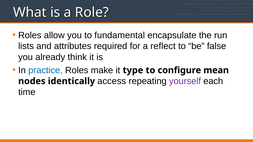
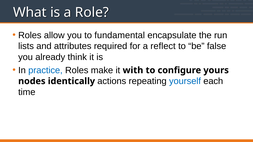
type: type -> with (133, 70)
mean: mean -> yours (216, 70)
access: access -> actions (112, 81)
yourself colour: purple -> blue (185, 81)
